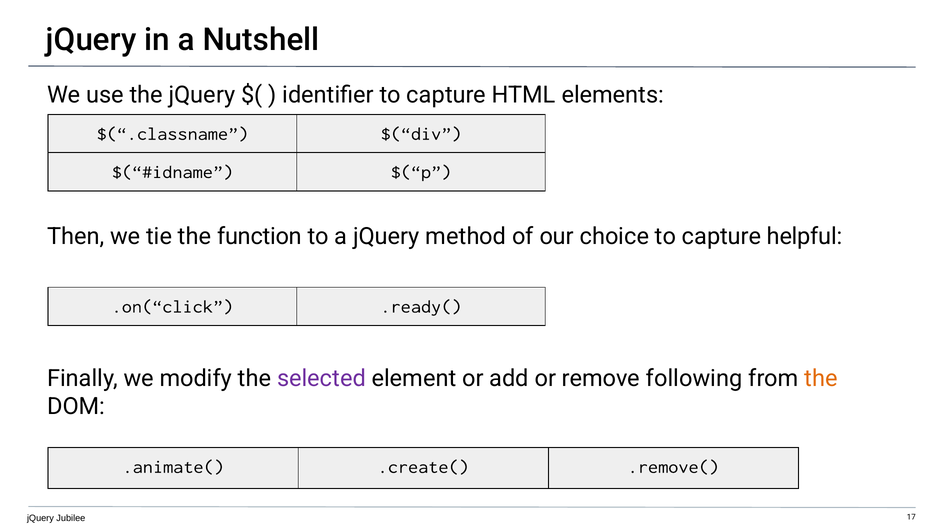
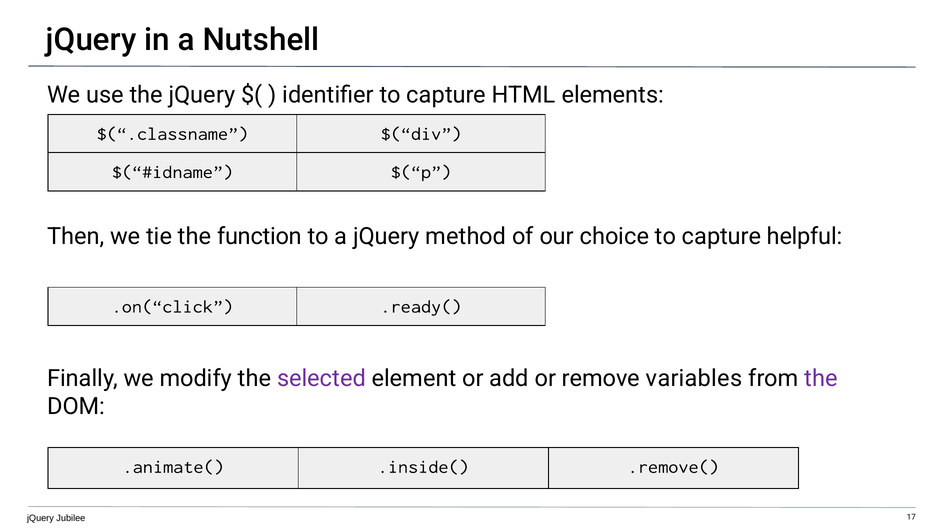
following: following -> variables (694, 378)
the colour: orange -> purple (821, 378)
.create(: .create( -> .inside( (423, 467)
